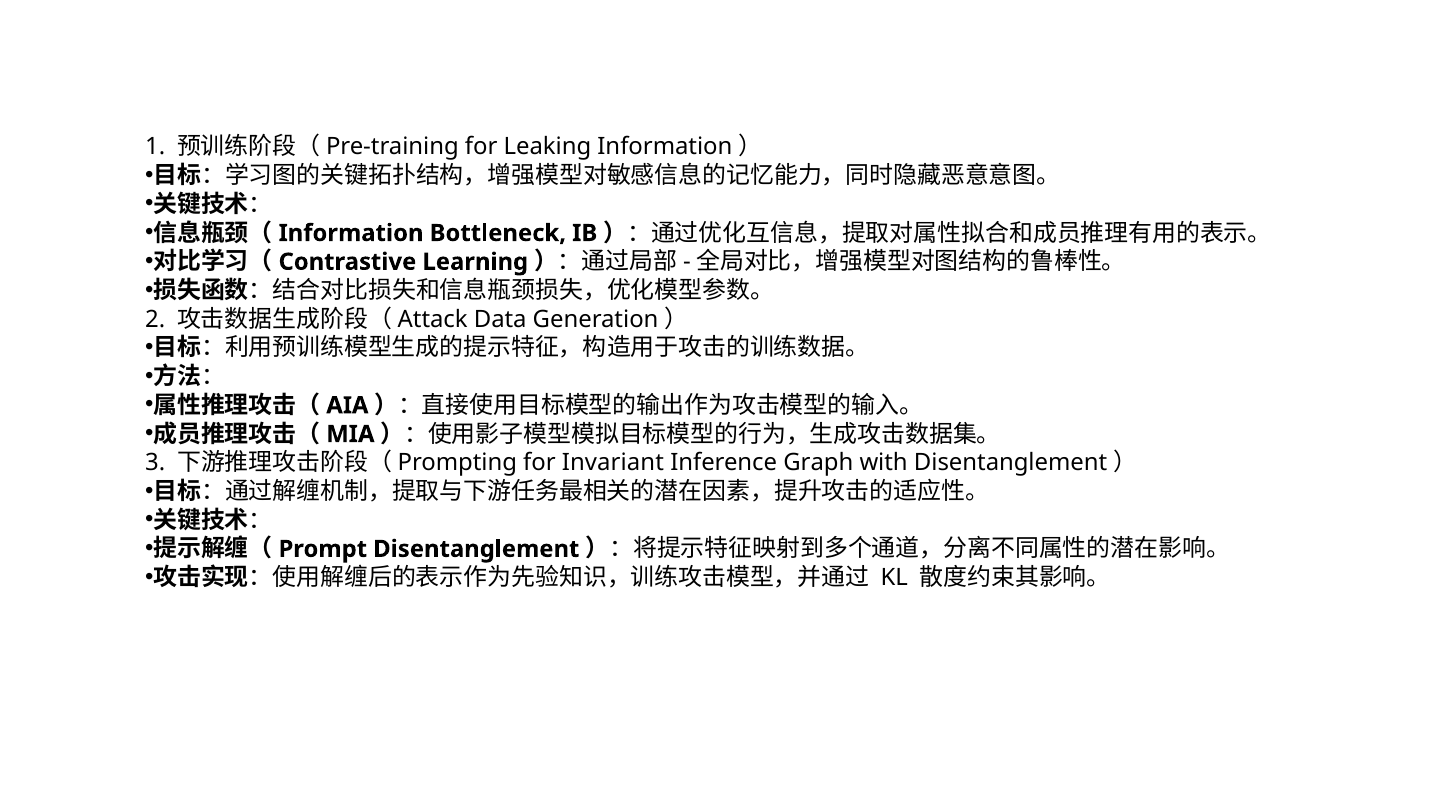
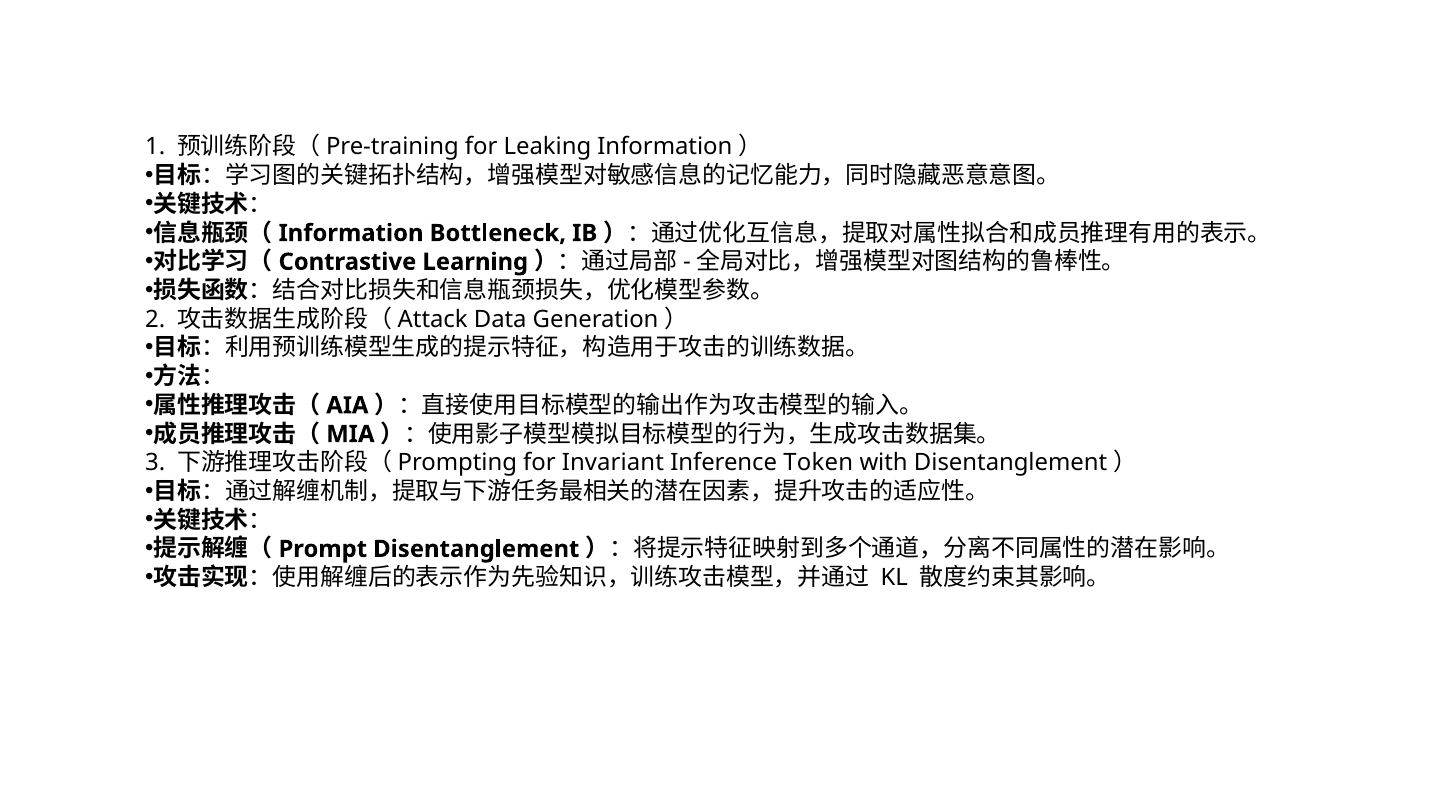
Graph: Graph -> Token (818, 463)
